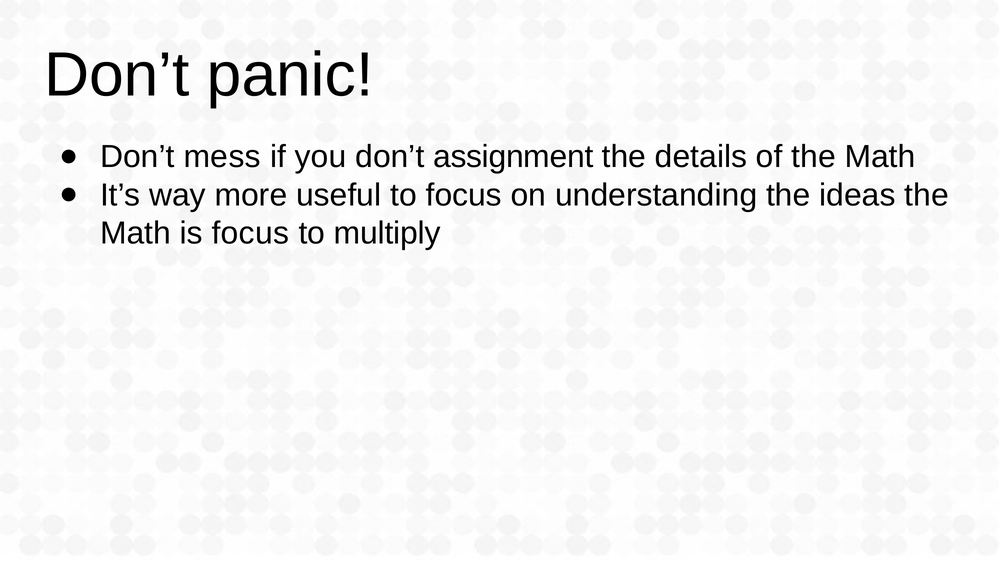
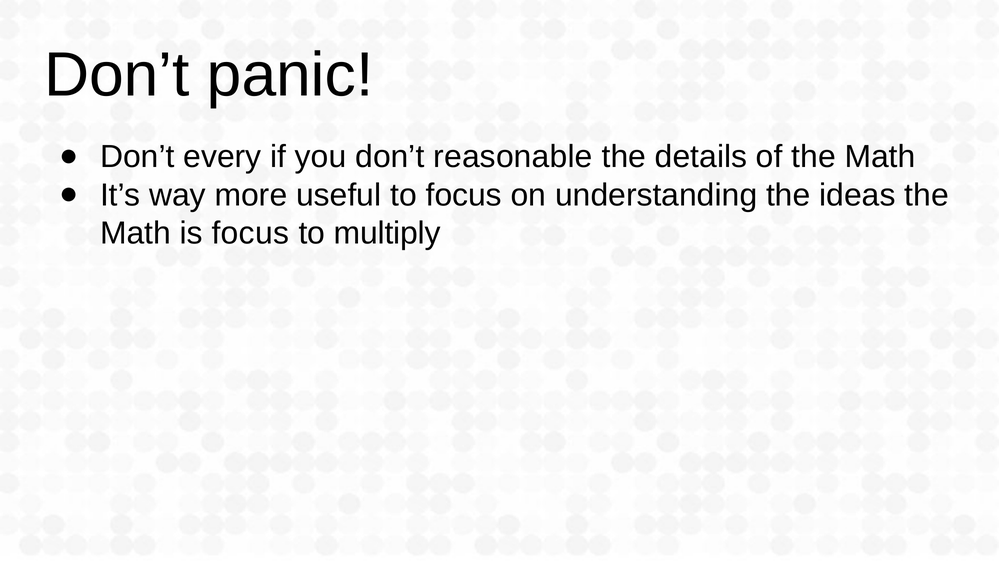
mess: mess -> every (222, 157)
assignment: assignment -> reasonable (513, 157)
